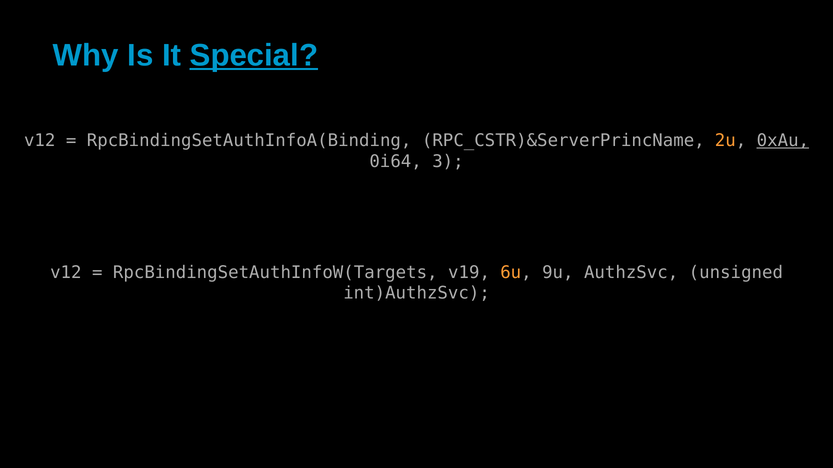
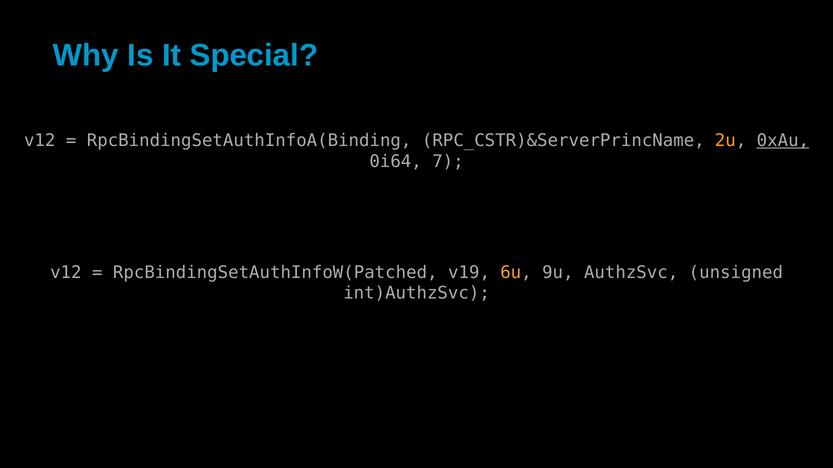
Special underline: present -> none (254, 56)
3: 3 -> 7 (448, 162)
RpcBindingSetAuthInfoW(Targets: RpcBindingSetAuthInfoW(Targets -> RpcBindingSetAuthInfoW(Patched (275, 273)
